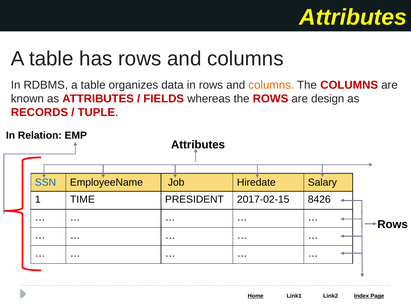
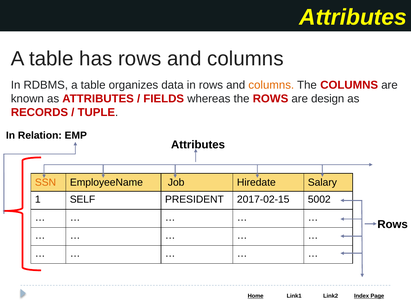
SSN colour: blue -> orange (45, 183)
TIME: TIME -> SELF (83, 200)
8426: 8426 -> 5002 (319, 200)
